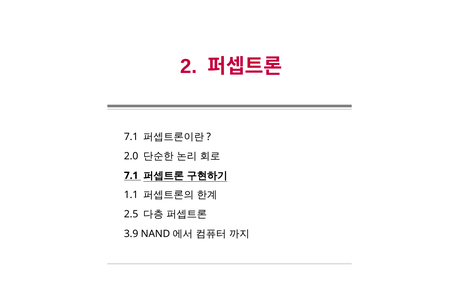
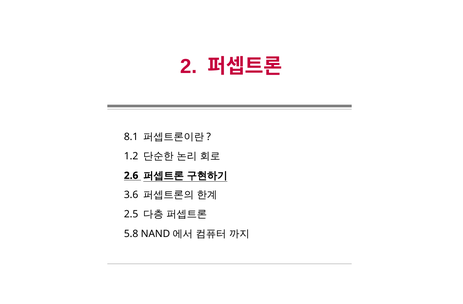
7.1: 7.1 -> 8.1 (131, 137)
2.0: 2.0 -> 1.2 (131, 156)
7.1: 7.1 -> 2.6 (131, 176)
1.1: 1.1 -> 3.6 (131, 195)
3.9: 3.9 -> 5.8 (131, 234)
